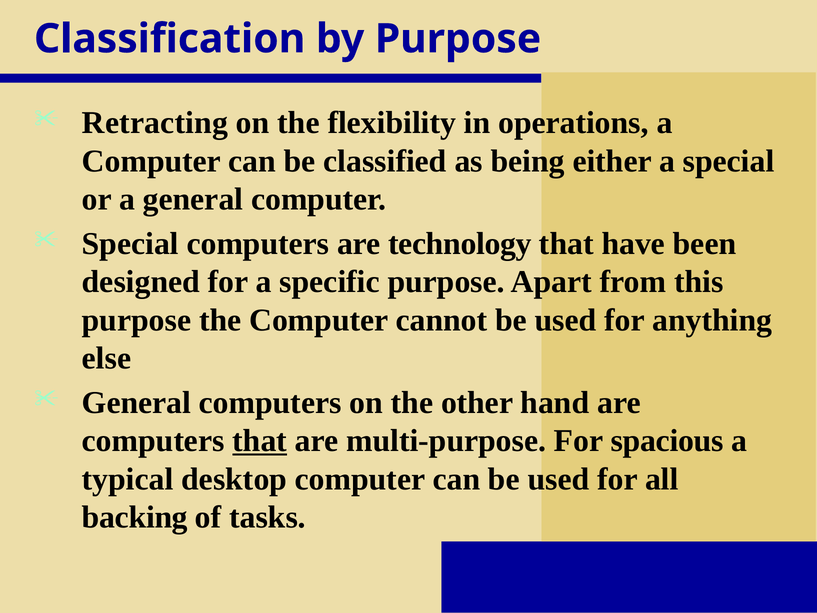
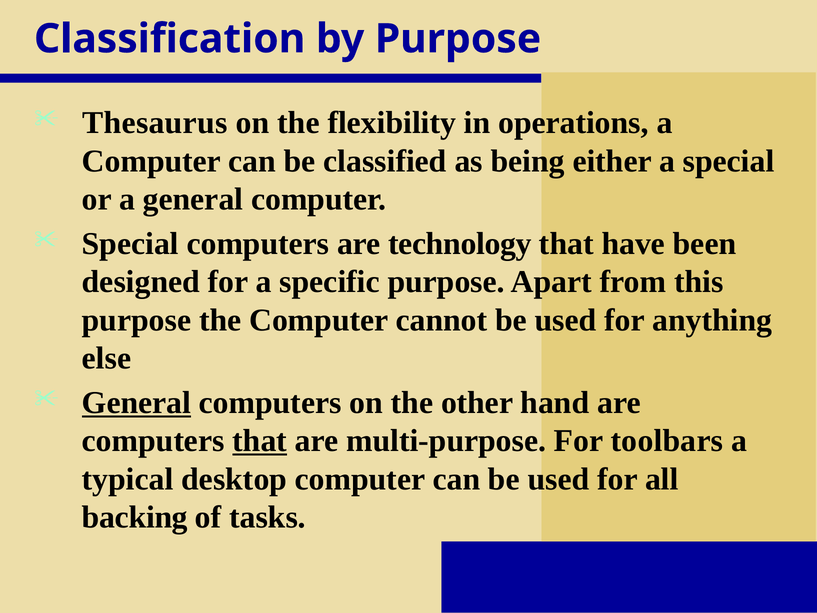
Retracting: Retracting -> Thesaurus (155, 123)
General underline: none -> present (136, 403)
spacious: spacious -> toolbars (667, 441)
